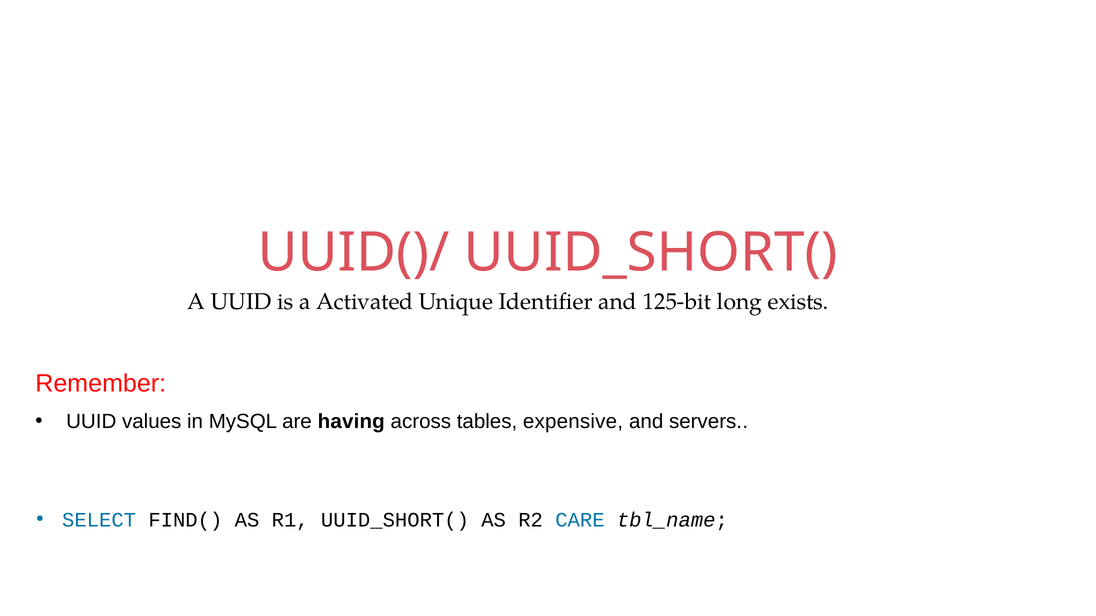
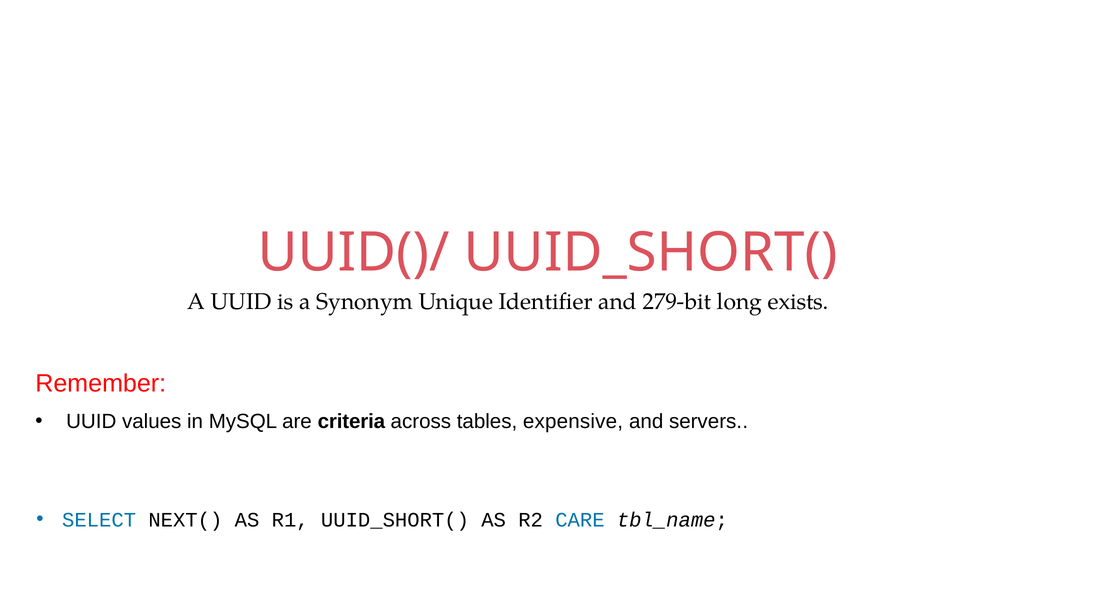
Activated: Activated -> Synonym (365, 302)
125-bit: 125-bit -> 279-bit (677, 302)
having: having -> criteria (351, 422)
FIND(: FIND( -> NEXT( (185, 520)
